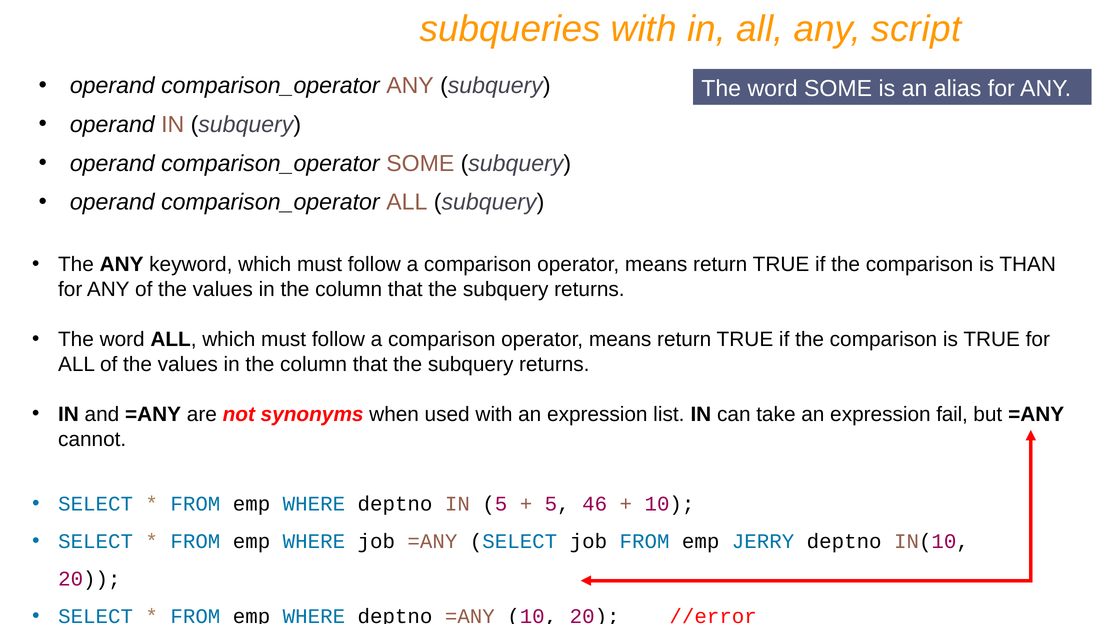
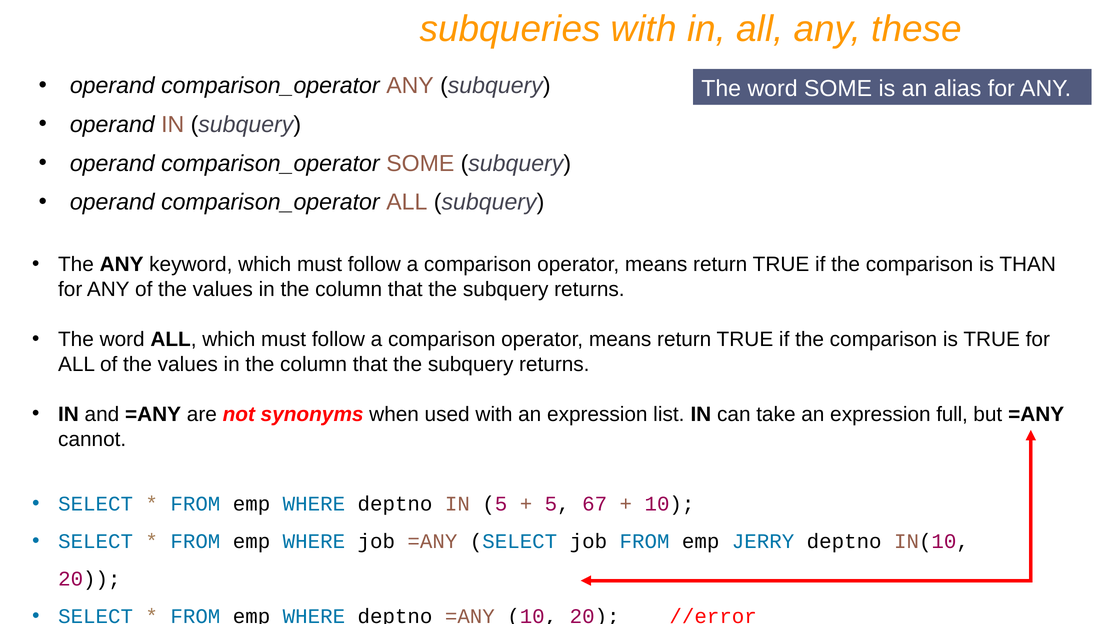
script: script -> these (916, 29)
fail: fail -> full (952, 414)
46: 46 -> 67 (595, 504)
